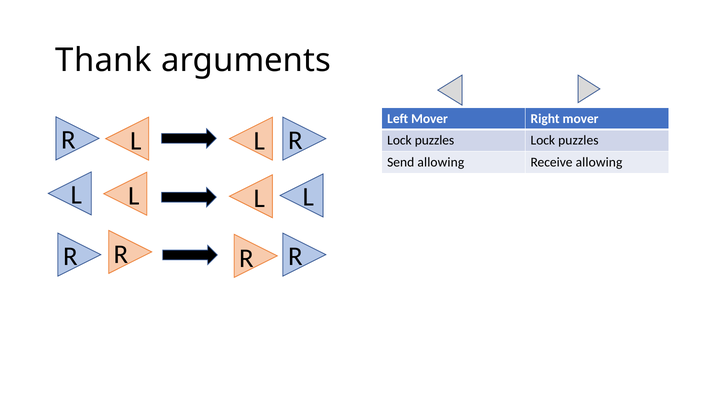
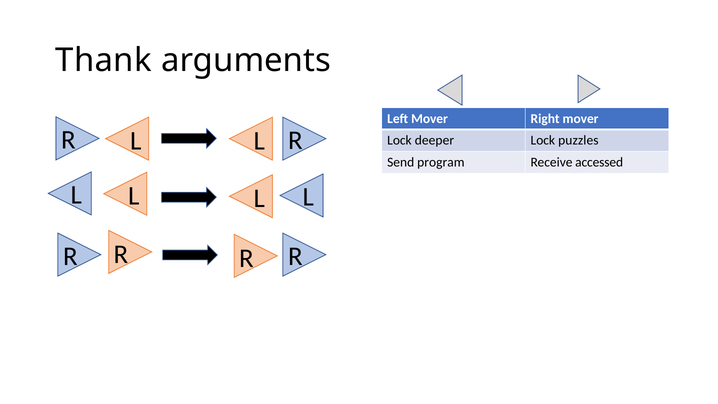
puzzles: puzzles -> deeper (434, 140)
Send allowing: allowing -> program (441, 162)
Receive allowing: allowing -> accessed (599, 162)
